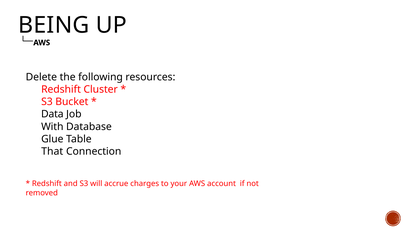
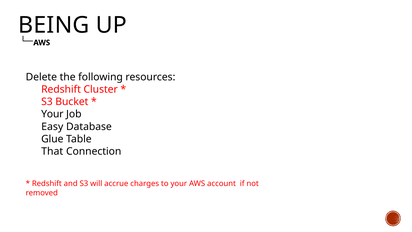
Data: Data -> Your (52, 114)
With: With -> Easy (52, 126)
